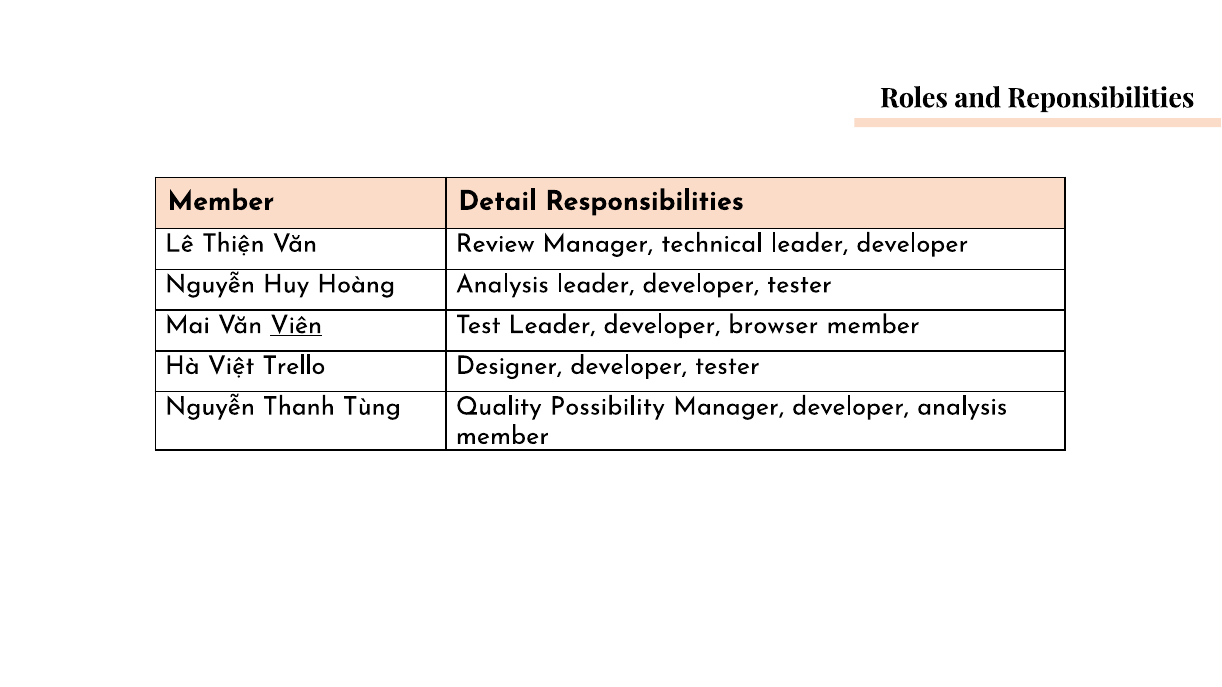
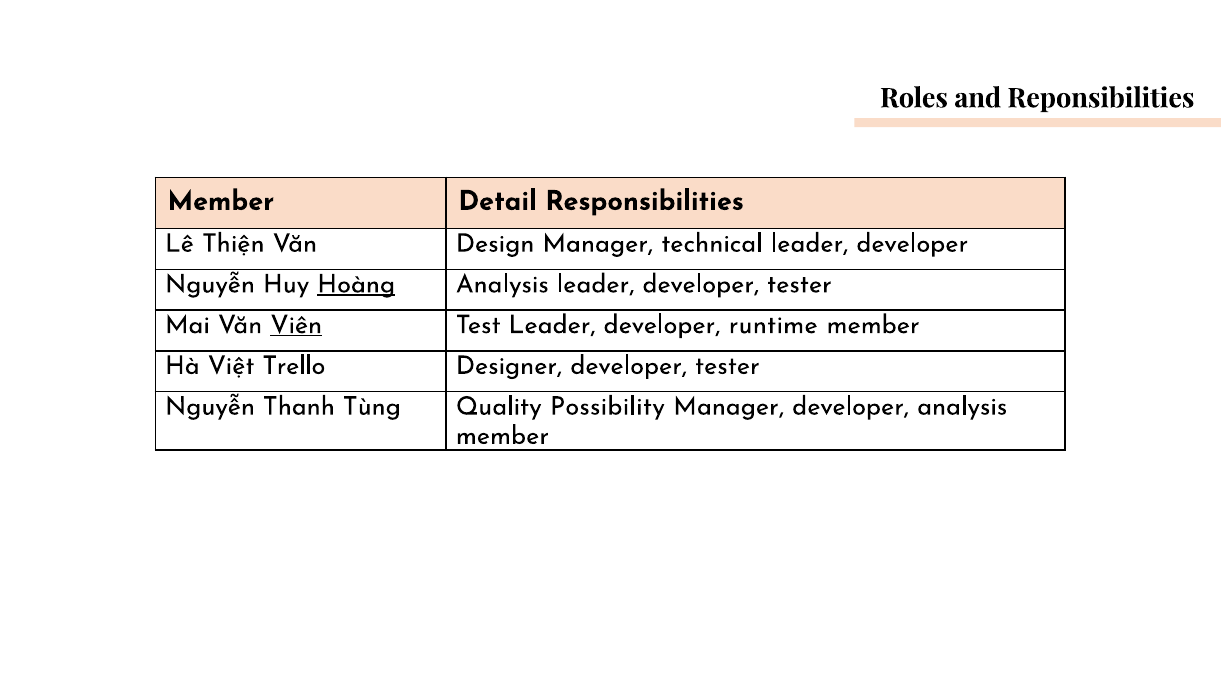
Review: Review -> Design (495, 243)
Hoàng underline: none -> present (356, 284)
browser: browser -> runtime (773, 325)
